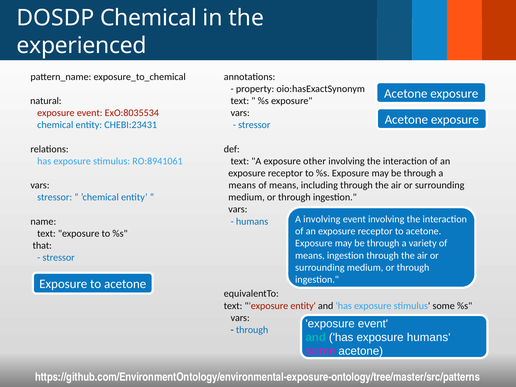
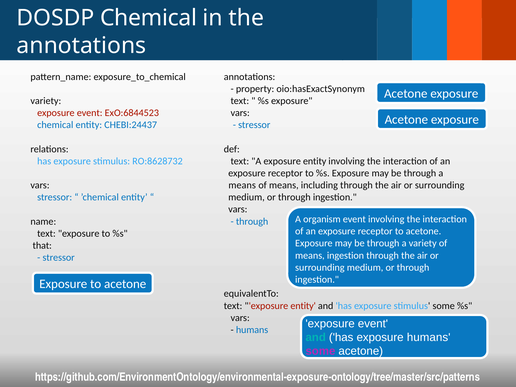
experienced: experienced -> annotations (81, 45)
natural: natural -> variety (46, 101)
ExO:8035534: ExO:8035534 -> ExO:6844523 (132, 113)
CHEBI:23431: CHEBI:23431 -> CHEBI:24437 (131, 125)
RO:8941061: RO:8941061 -> RO:8628732 (158, 161)
A exposure other: other -> entity (315, 161)
A involving: involving -> organism (322, 219)
humans: humans -> through (252, 221)
through: through -> humans (252, 330)
